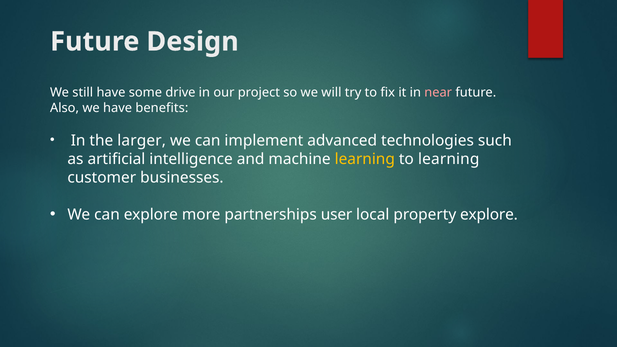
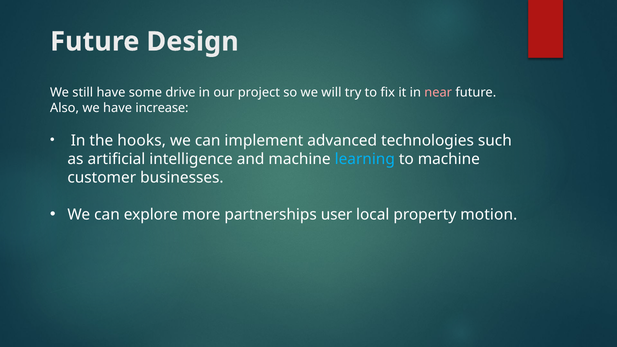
benefits: benefits -> increase (162, 108)
larger: larger -> hooks (142, 141)
learning colour: yellow -> light blue (365, 159)
to learning: learning -> machine (449, 159)
property explore: explore -> motion (489, 215)
